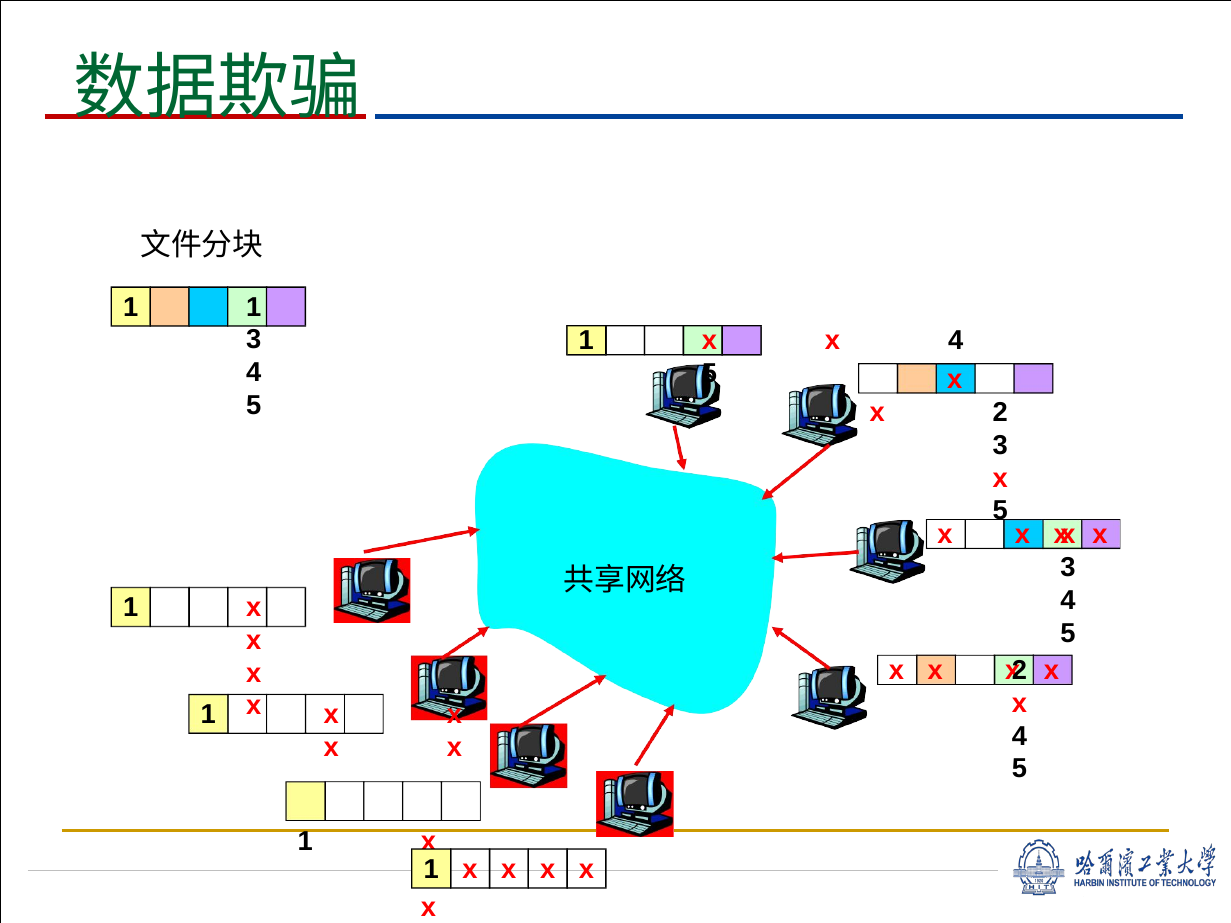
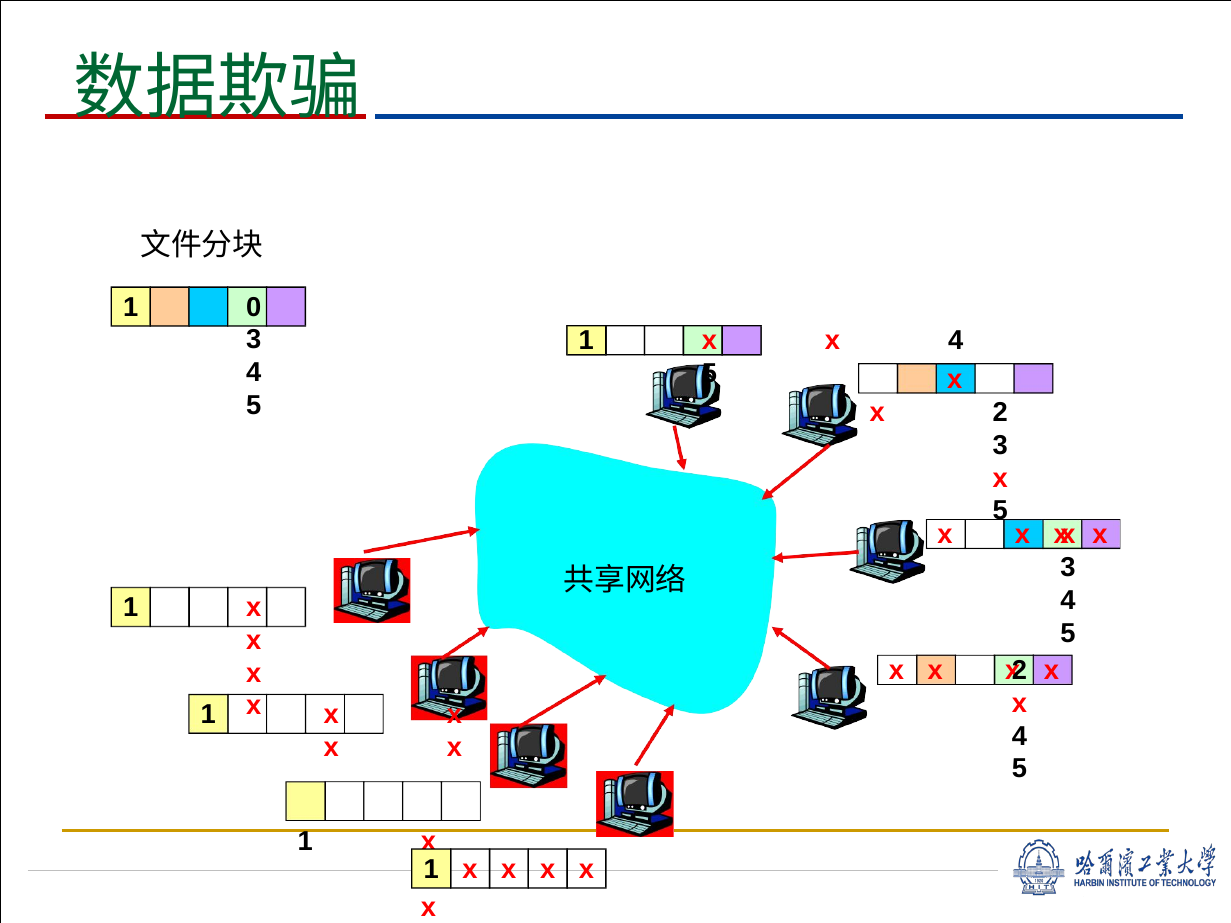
1 1: 1 -> 0 (254, 307)
